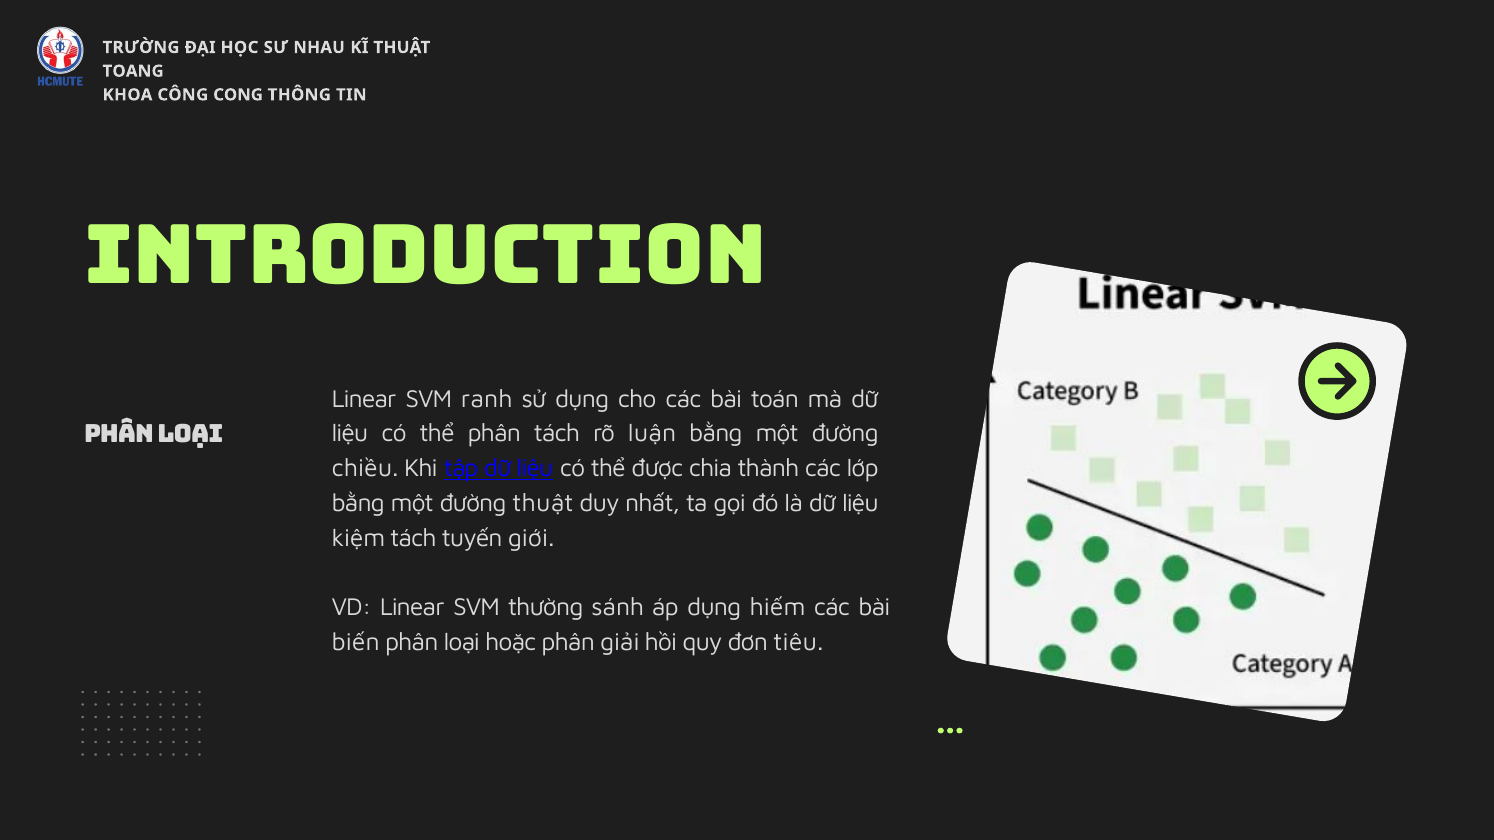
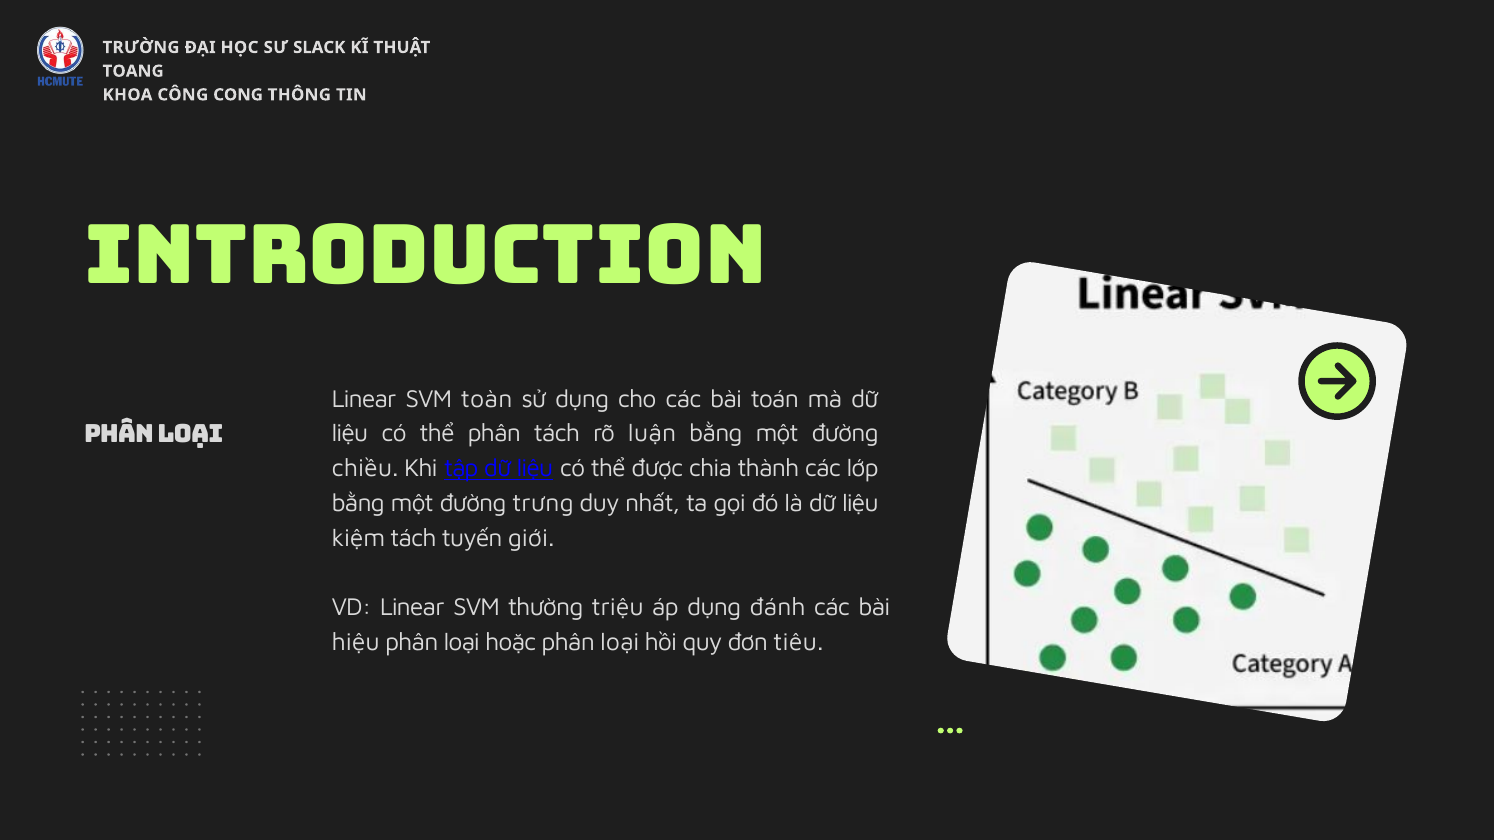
NHAU: NHAU -> SLACK (319, 47)
ranh: ranh -> toàn (487, 399)
đường thuật: thuật -> trưng (543, 504)
sánh: sánh -> triệu (618, 608)
hiếm: hiếm -> đánh (778, 608)
biến: biến -> hiệu (356, 643)
hoặc phân giải: giải -> loại (620, 643)
